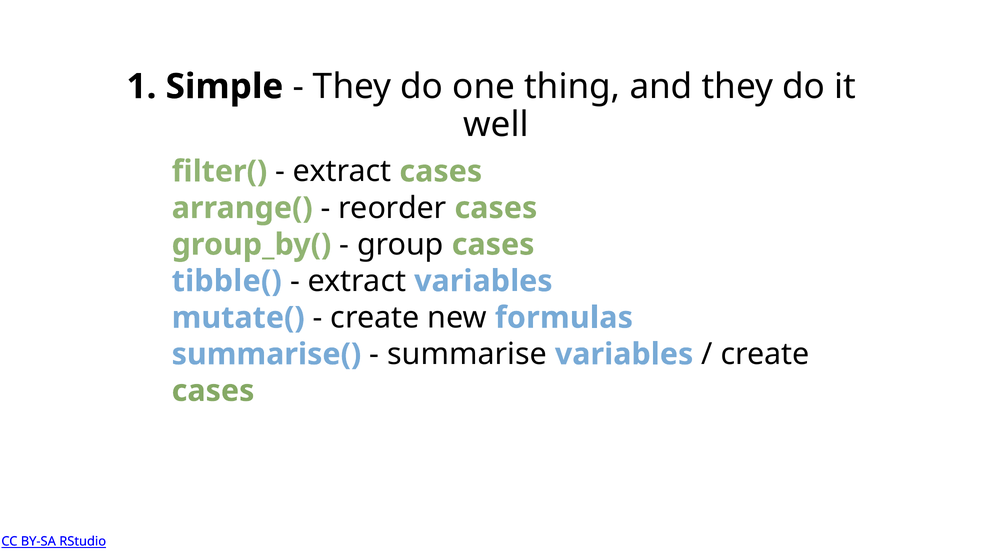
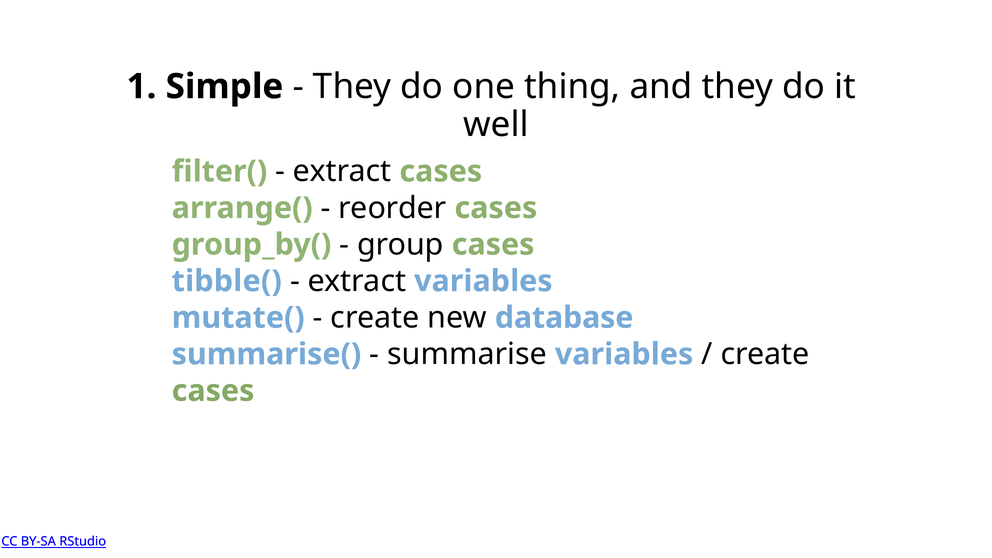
formulas: formulas -> database (564, 318)
